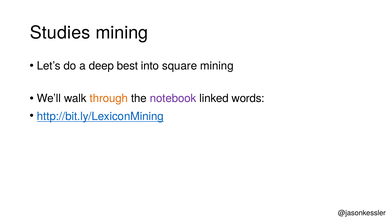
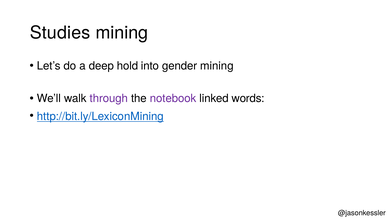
best: best -> hold (128, 66)
square: square -> gender (180, 66)
through colour: orange -> purple (109, 98)
